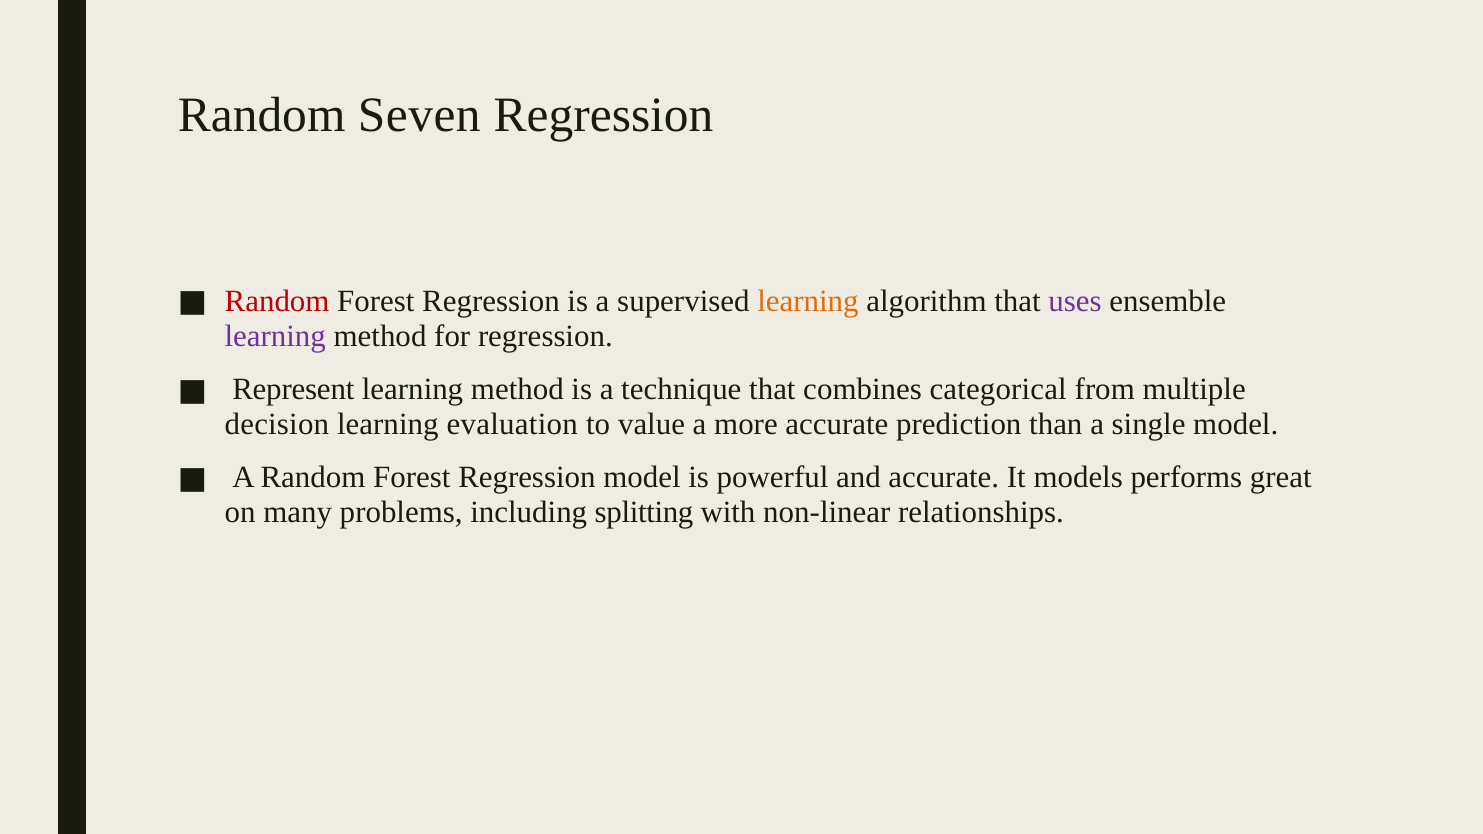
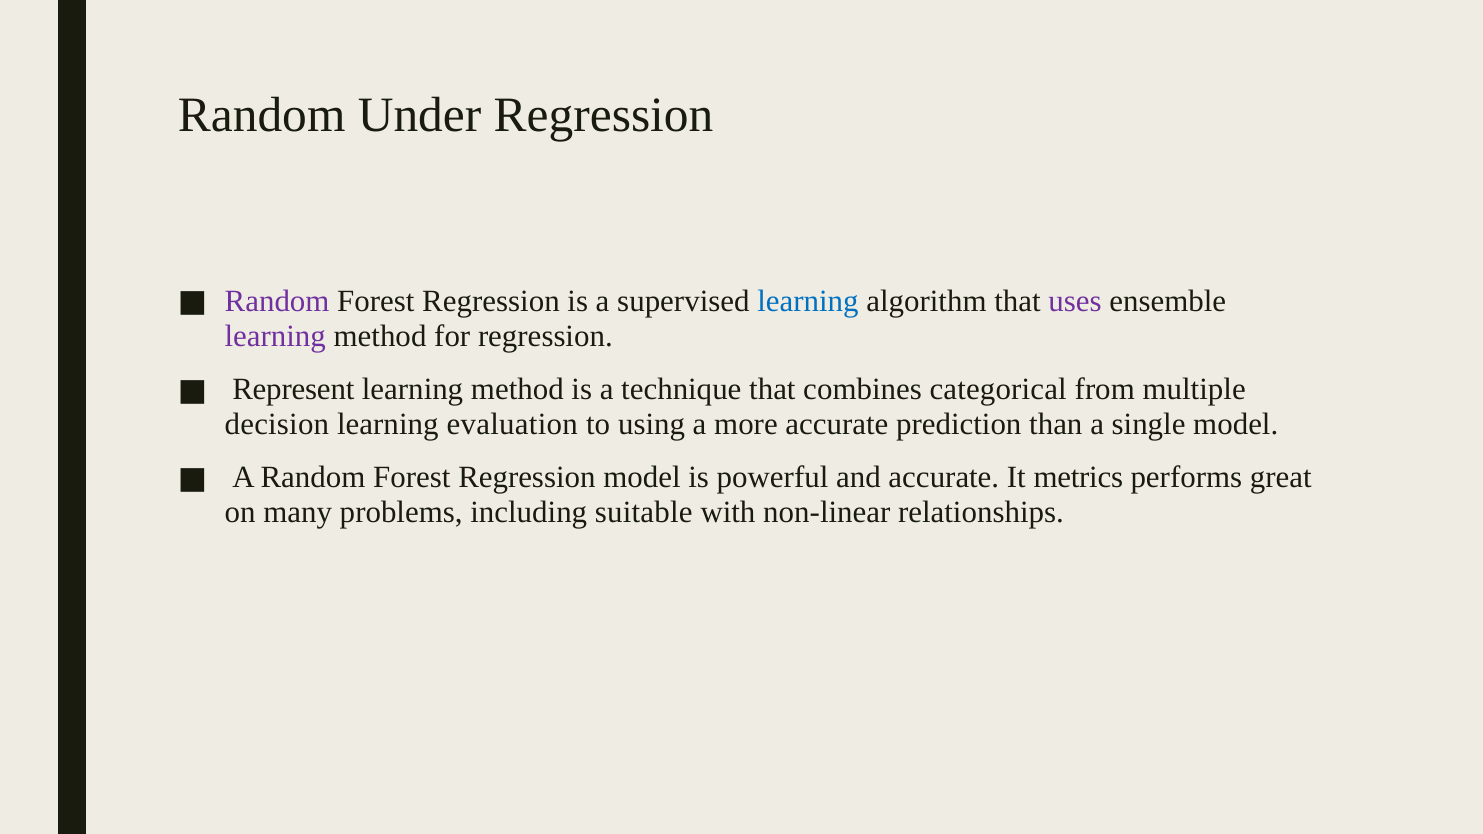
Seven: Seven -> Under (420, 115)
Random colour: red -> purple (277, 301)
learning colour: orange -> blue (808, 301)
value: value -> using (652, 424)
models: models -> metrics (1078, 478)
splitting: splitting -> suitable (644, 513)
